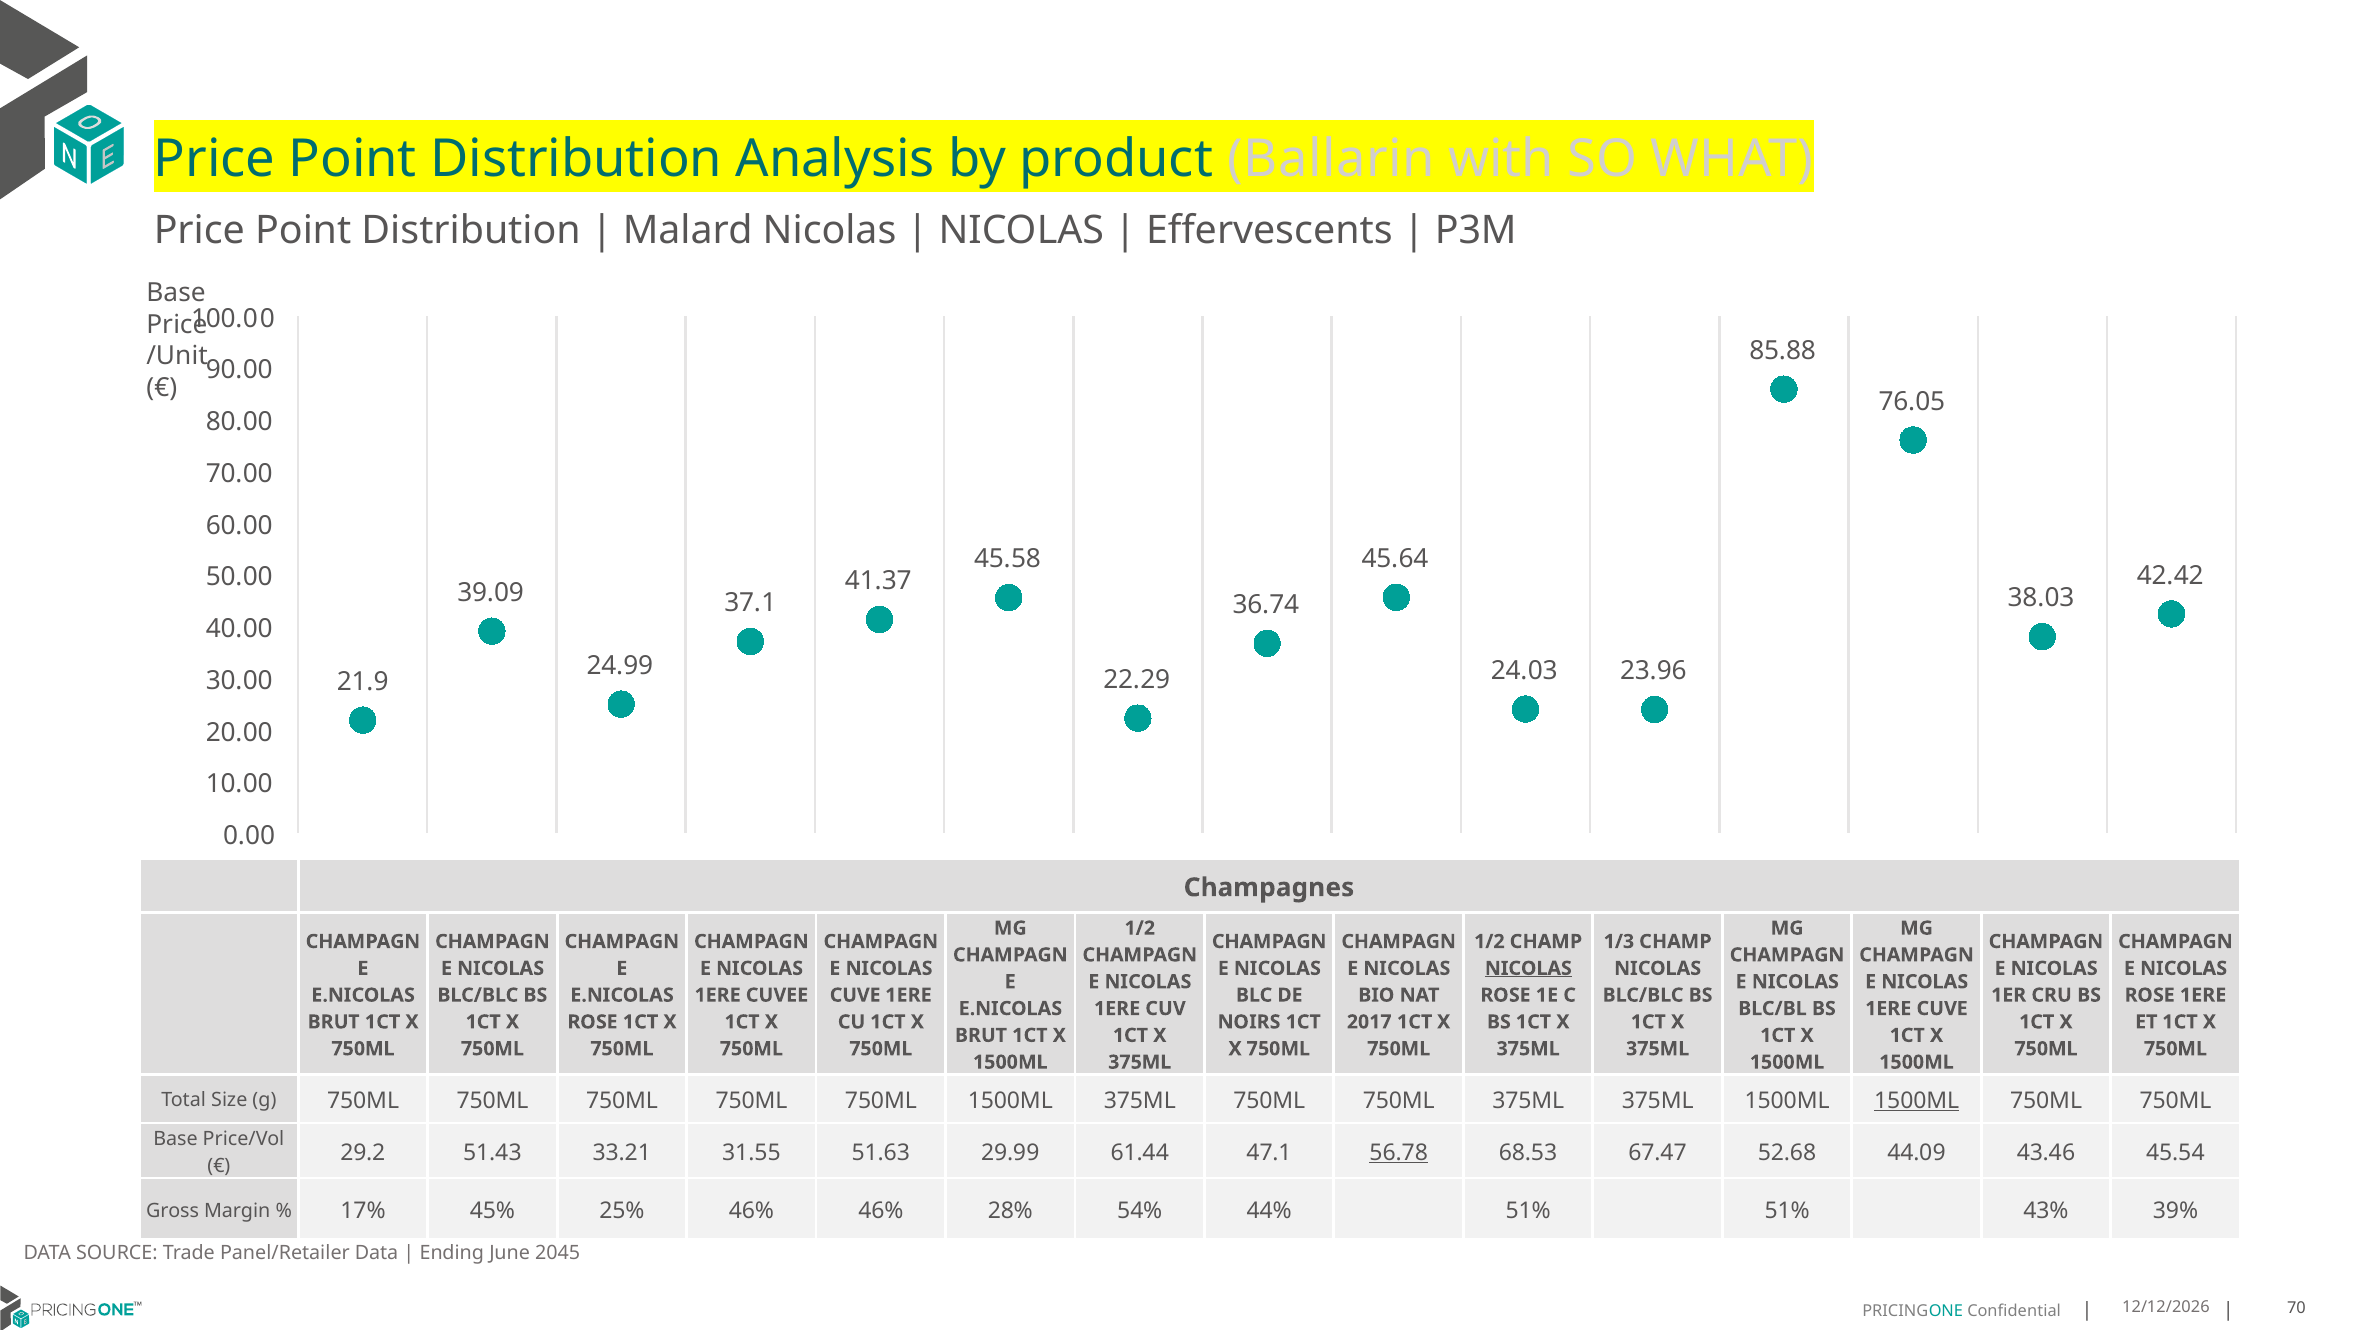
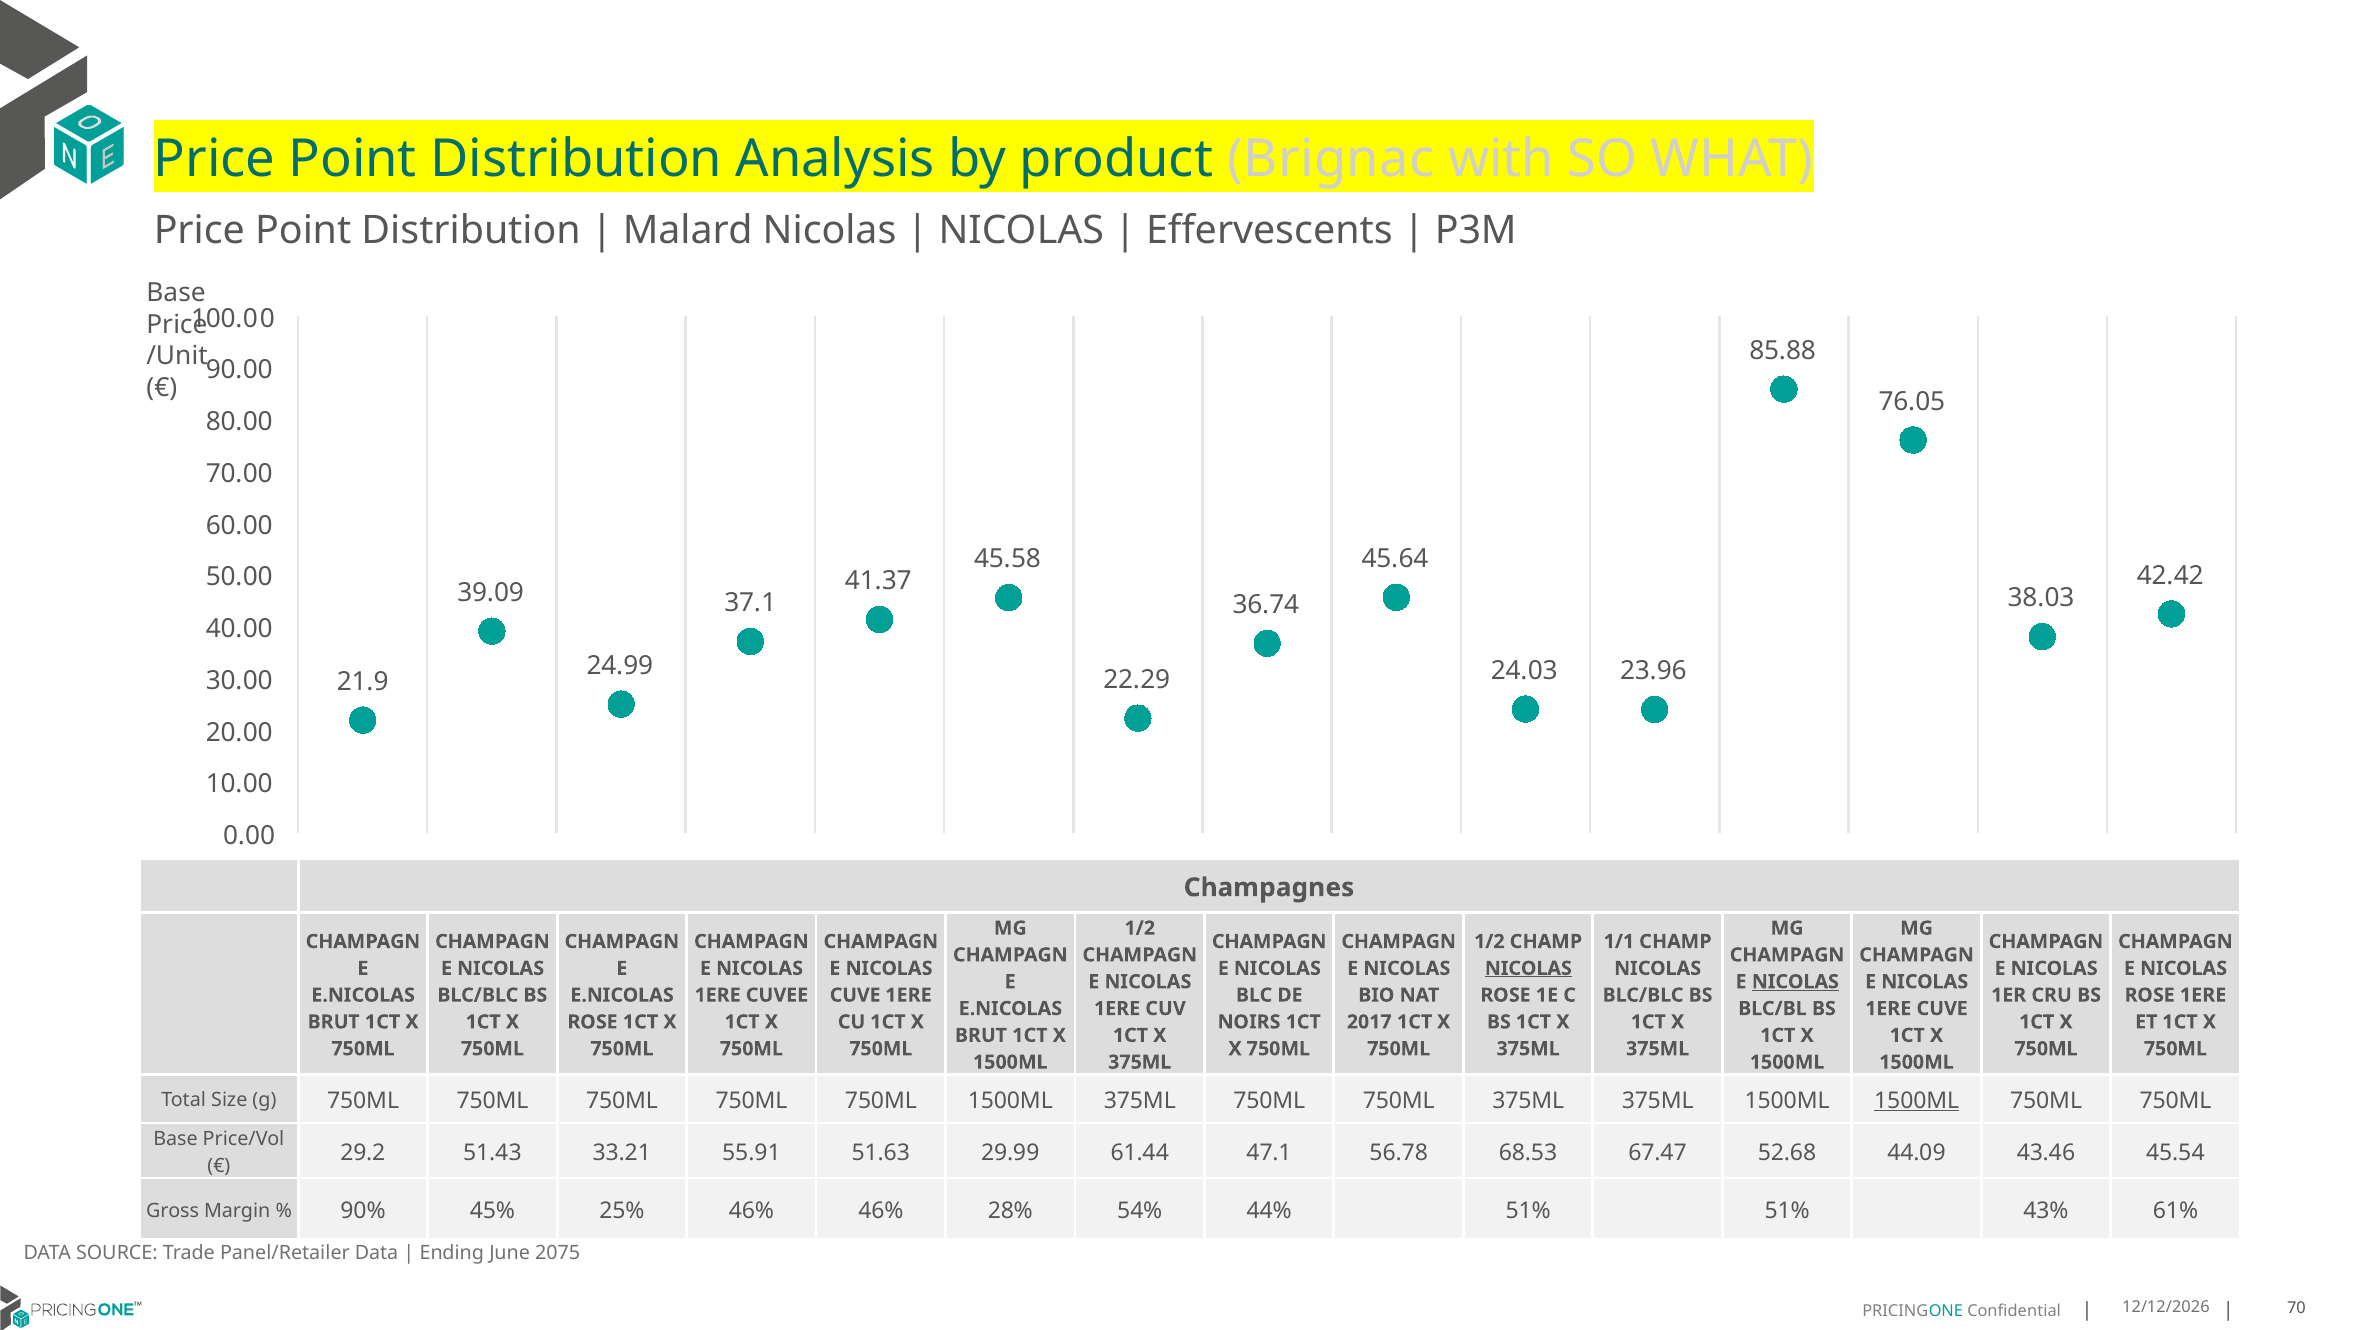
Ballarin: Ballarin -> Brignac (1331, 159)
1/3: 1/3 -> 1/1 (1619, 941)
NICOLAS underline: none -> present (1795, 982)
31.55: 31.55 -> 55.91 (751, 1152)
56.78 underline: present -> none (1399, 1152)
17%: 17% -> 90% (363, 1211)
39%: 39% -> 61% (2176, 1211)
2045: 2045 -> 2075 (558, 1252)
